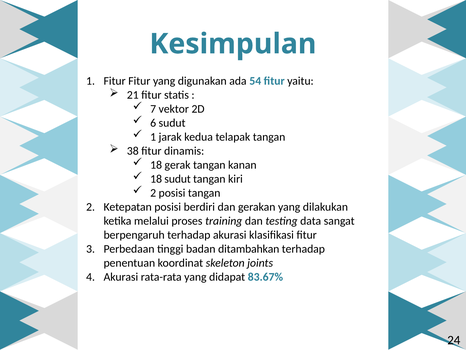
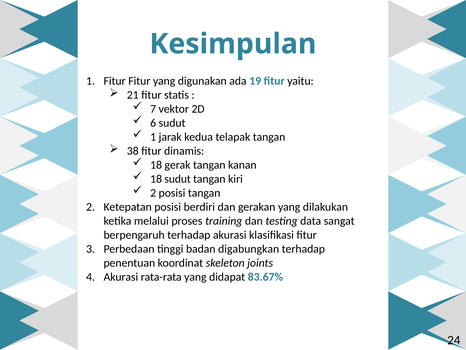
54: 54 -> 19 (255, 81)
ditambahkan: ditambahkan -> digabungkan (249, 249)
